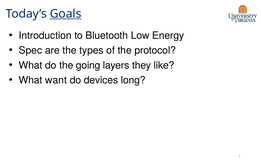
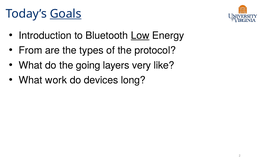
Low underline: none -> present (140, 35)
Spec: Spec -> From (31, 50)
they: they -> very (142, 65)
want: want -> work (56, 80)
